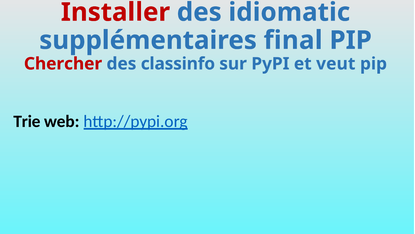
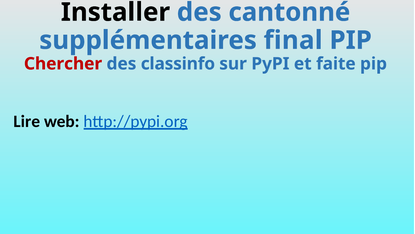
Installer colour: red -> black (115, 12)
idiomatic: idiomatic -> cantonné (289, 12)
veut: veut -> faite (336, 64)
Trie: Trie -> Lire (27, 121)
